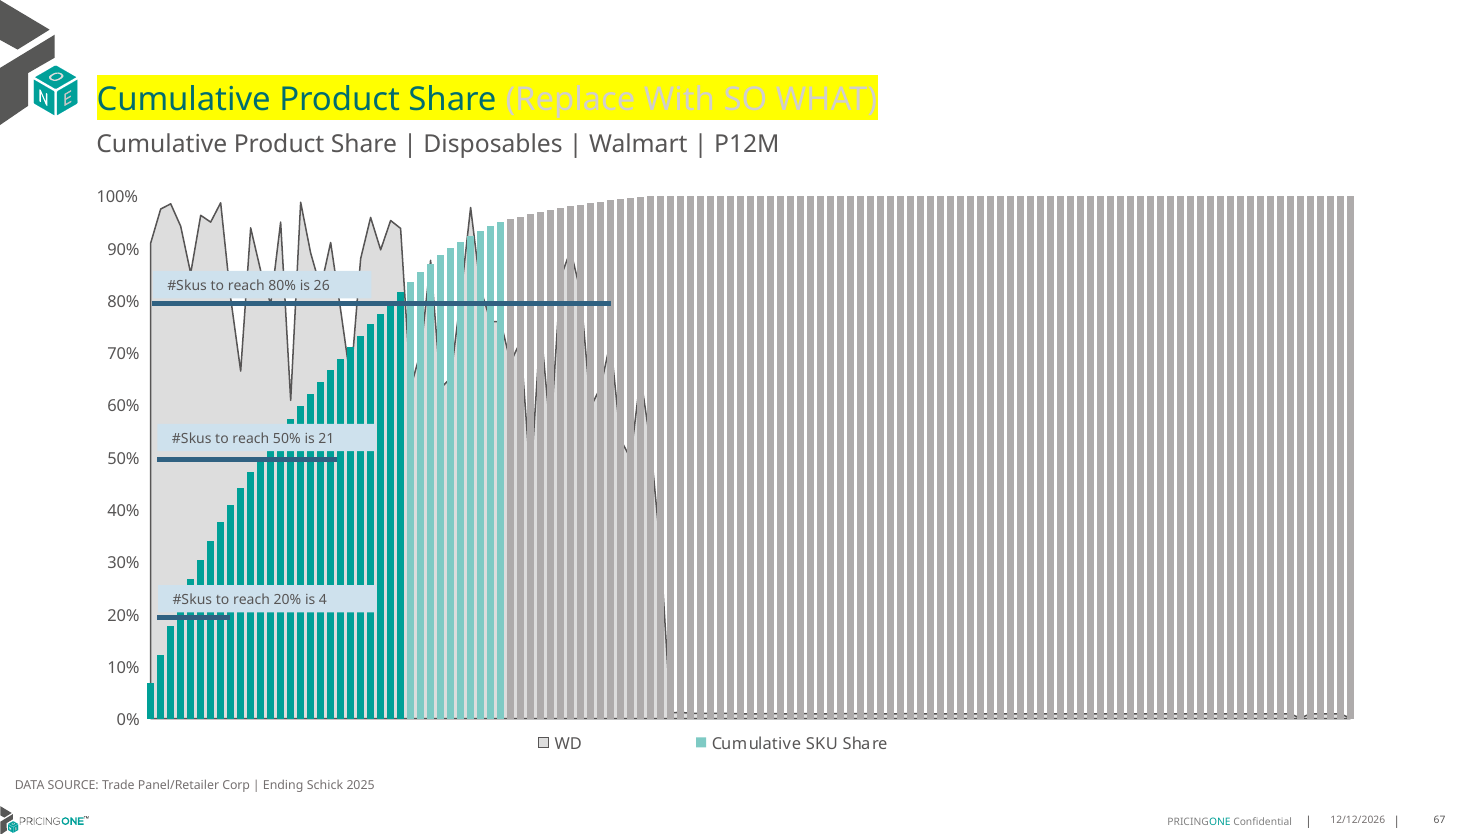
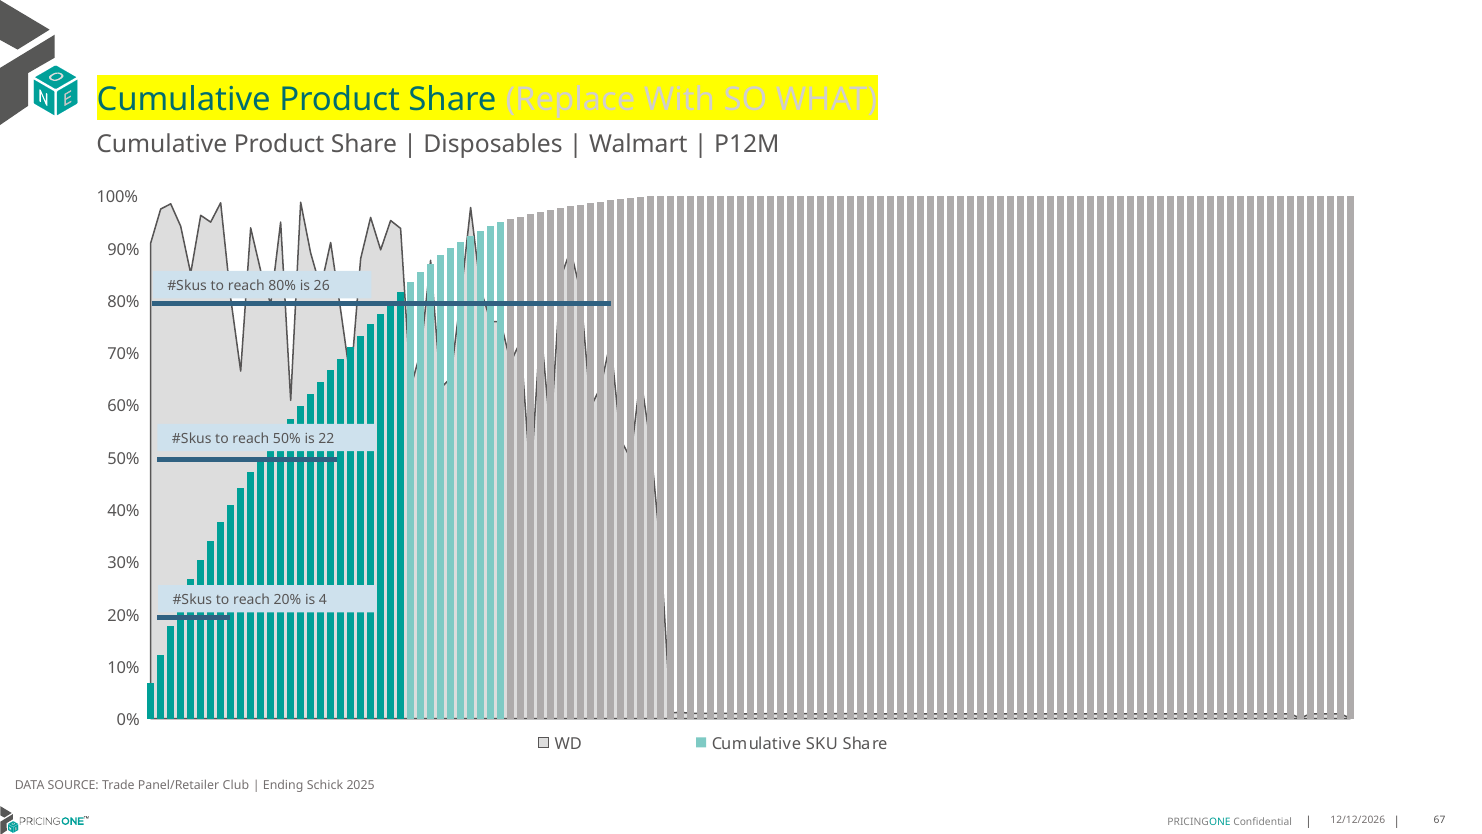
21: 21 -> 22 (326, 438)
Corp: Corp -> Club (236, 785)
